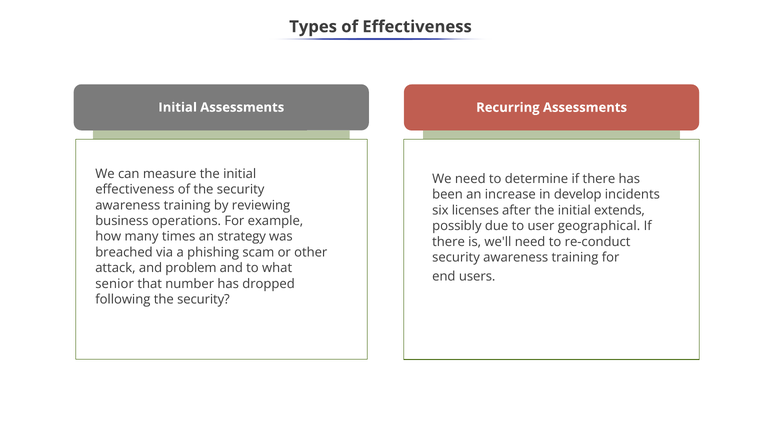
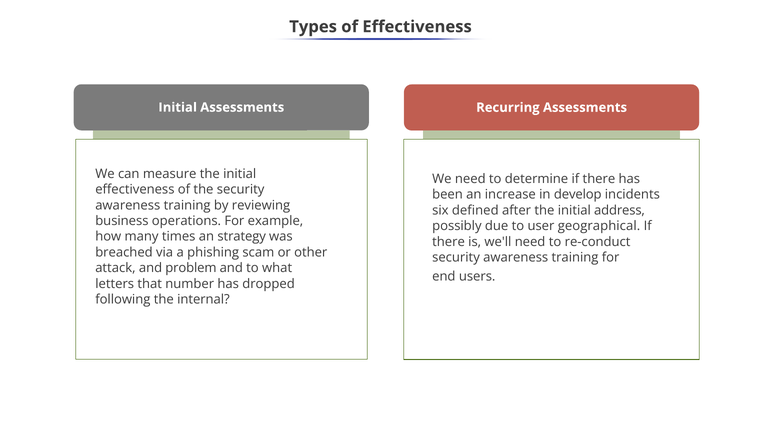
licenses: licenses -> defined (475, 210)
extends: extends -> address (619, 210)
senior: senior -> letters (115, 284)
following the security: security -> internal (203, 299)
